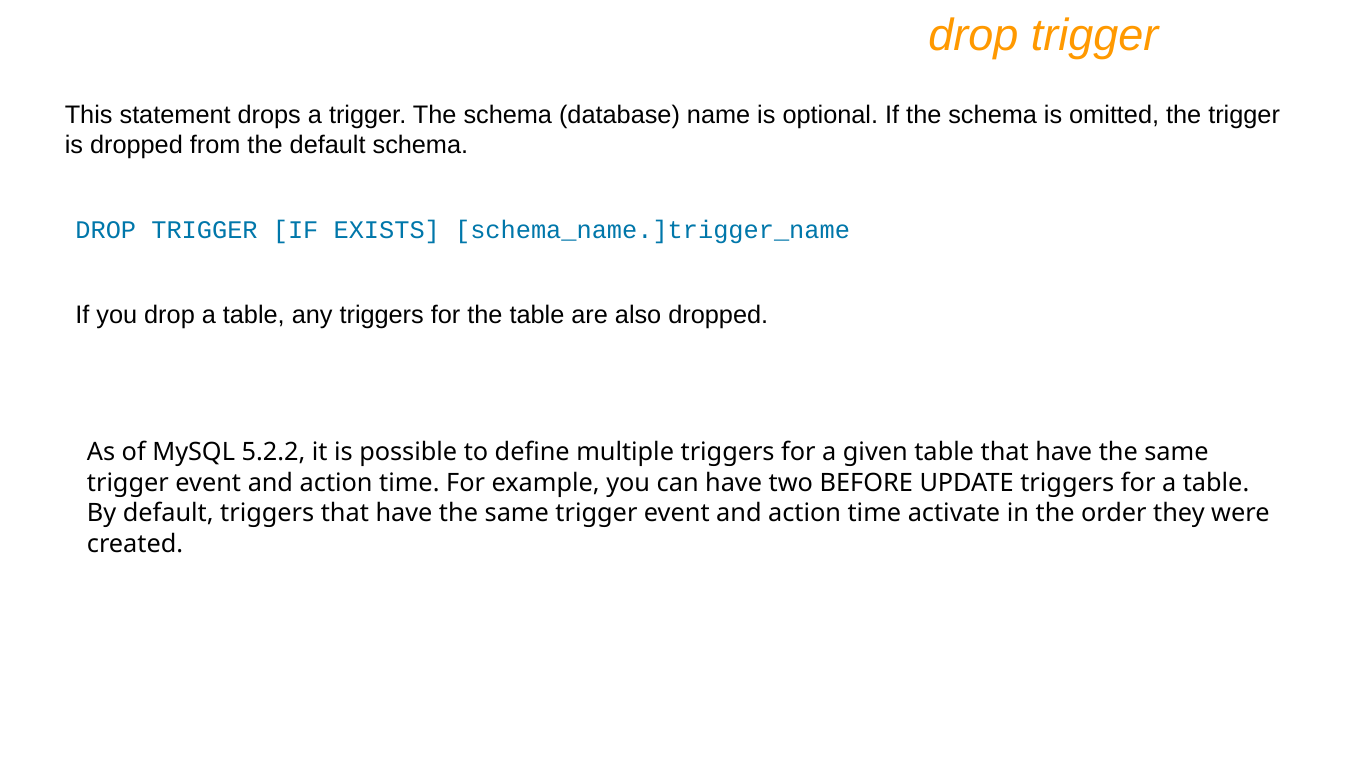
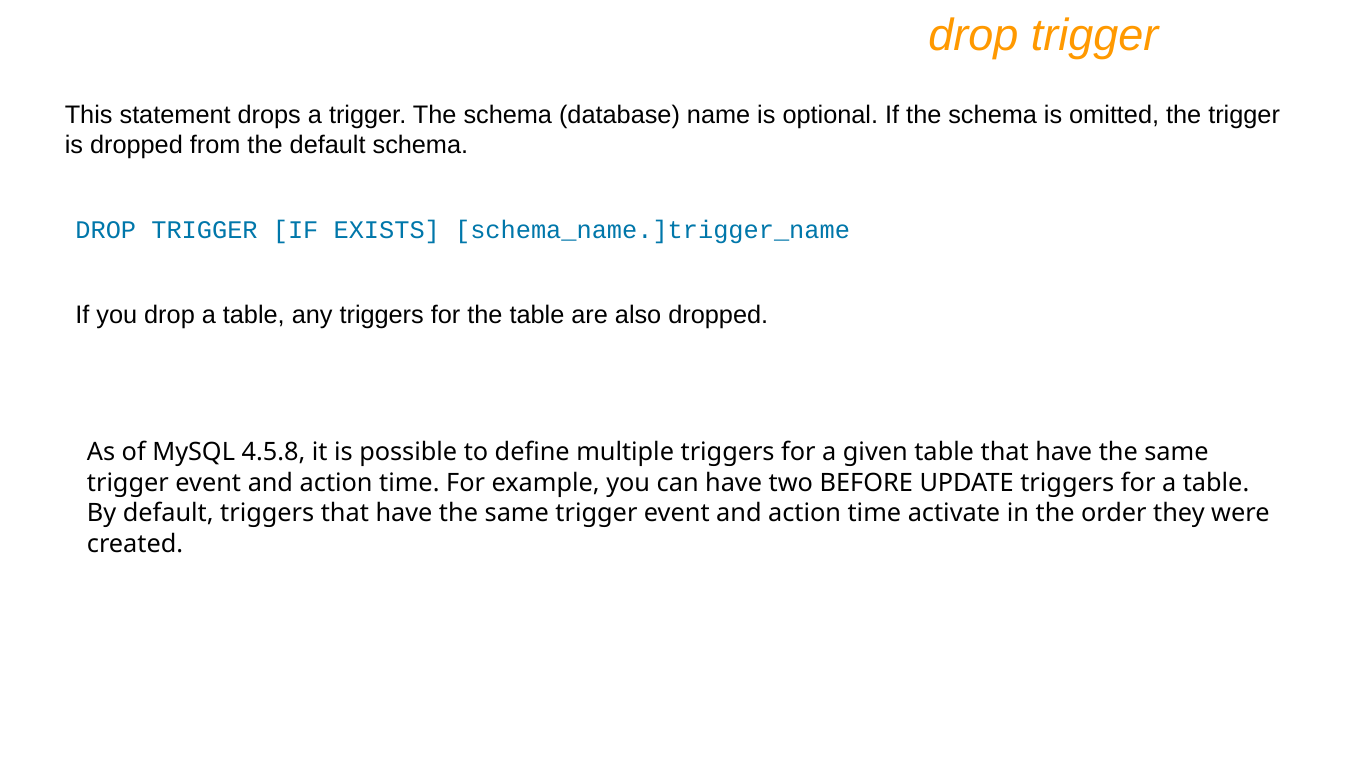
5.2.2: 5.2.2 -> 4.5.8 (273, 452)
